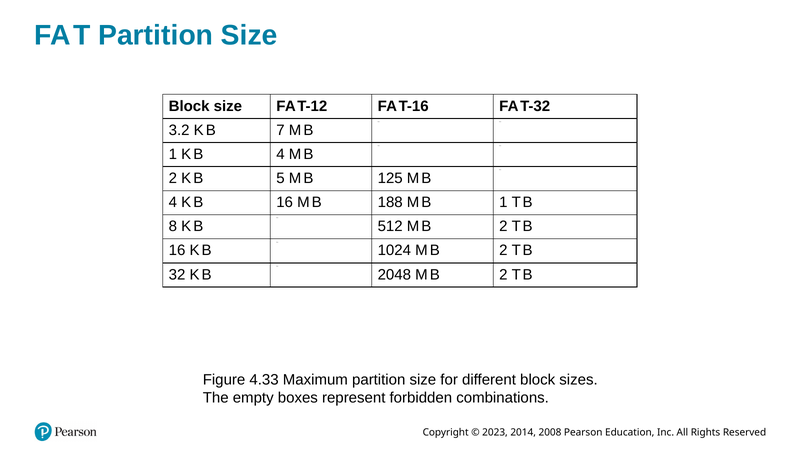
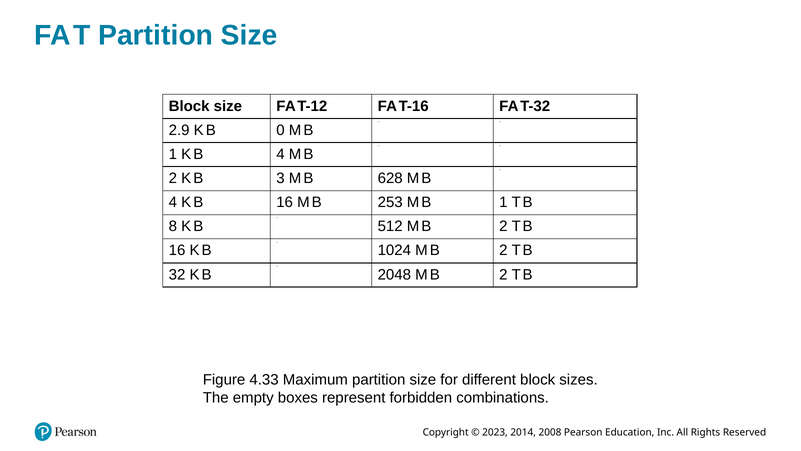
3.2: 3.2 -> 2.9 (179, 130)
7: 7 -> 0 (280, 130)
5: 5 -> 3 (280, 178)
125: 125 -> 628 (390, 178)
188: 188 -> 253 (390, 202)
